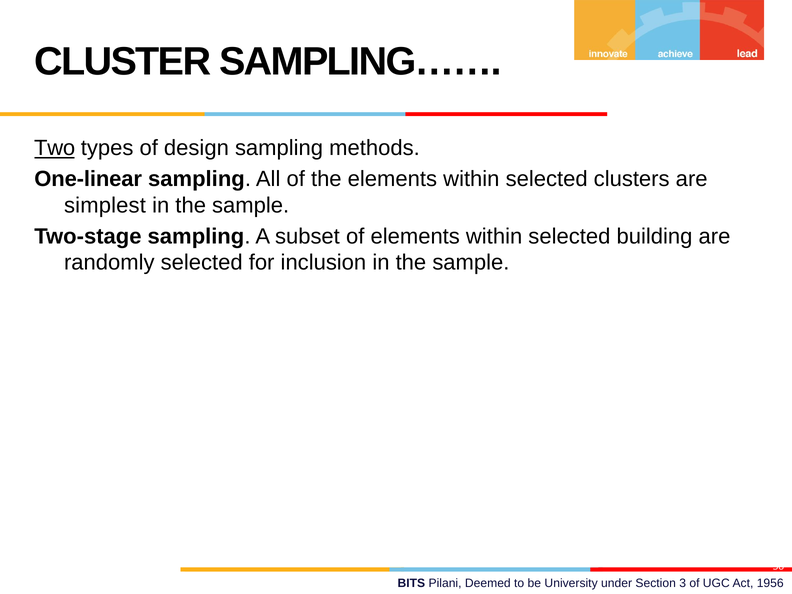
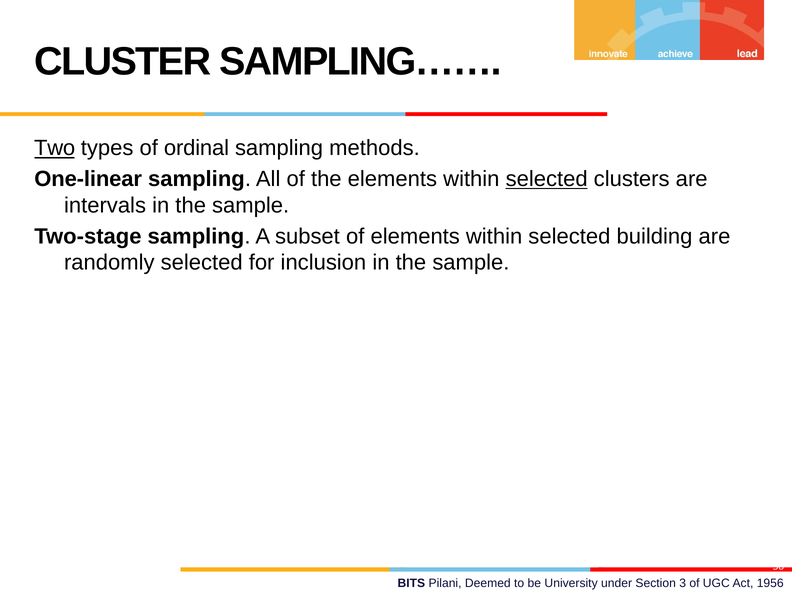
design: design -> ordinal (196, 148)
selected underline: none -> present (547, 179)
simplest: simplest -> intervals (105, 205)
